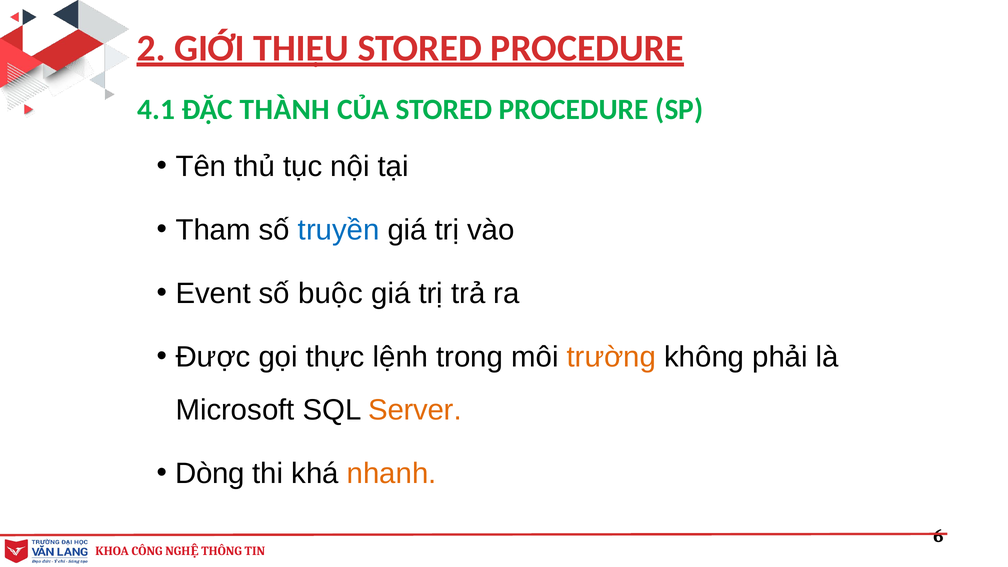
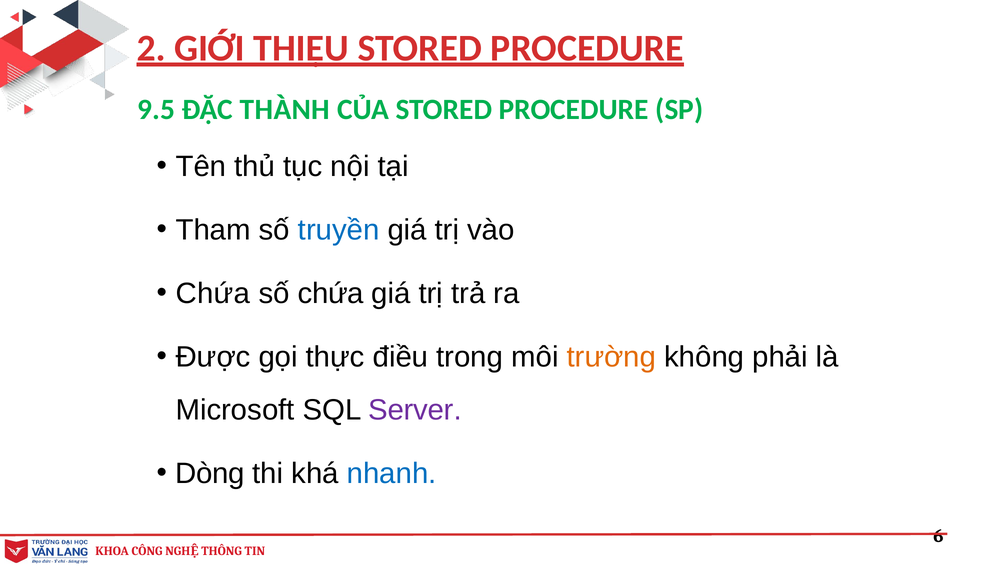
4.1: 4.1 -> 9.5 (156, 110)
Event: Event -> Chứa (213, 294)
số buộc: buộc -> chứa (331, 294)
lệnh: lệnh -> điều (400, 357)
Server colour: orange -> purple (415, 410)
nhanh colour: orange -> blue (392, 473)
